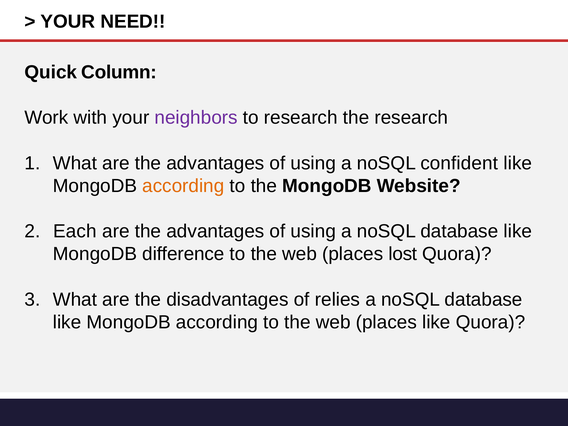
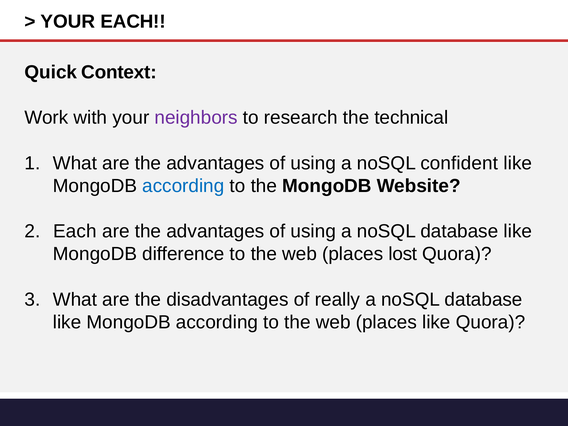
YOUR NEED: NEED -> EACH (133, 22)
Column: Column -> Context (119, 72)
the research: research -> technical (411, 118)
according colour: orange -> blue (183, 186)
relies: relies -> really (337, 299)
